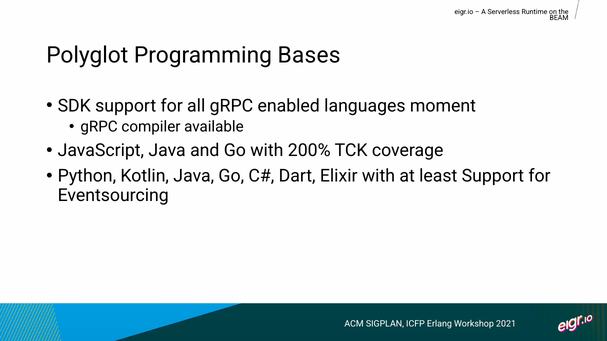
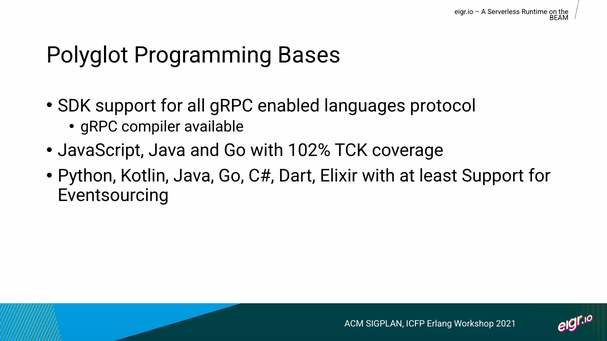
moment: moment -> protocol (443, 106)
200%: 200% -> 102% (309, 151)
